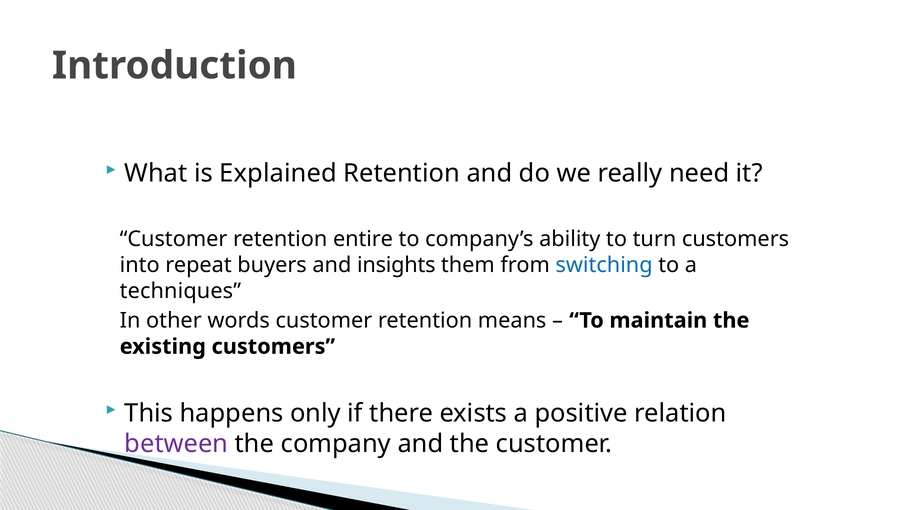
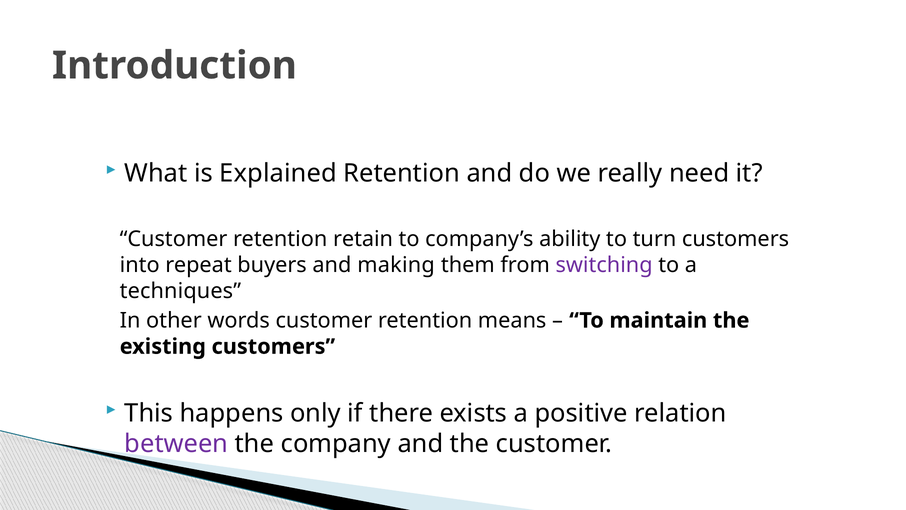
entire: entire -> retain (363, 239)
insights: insights -> making (396, 265)
switching colour: blue -> purple (604, 265)
